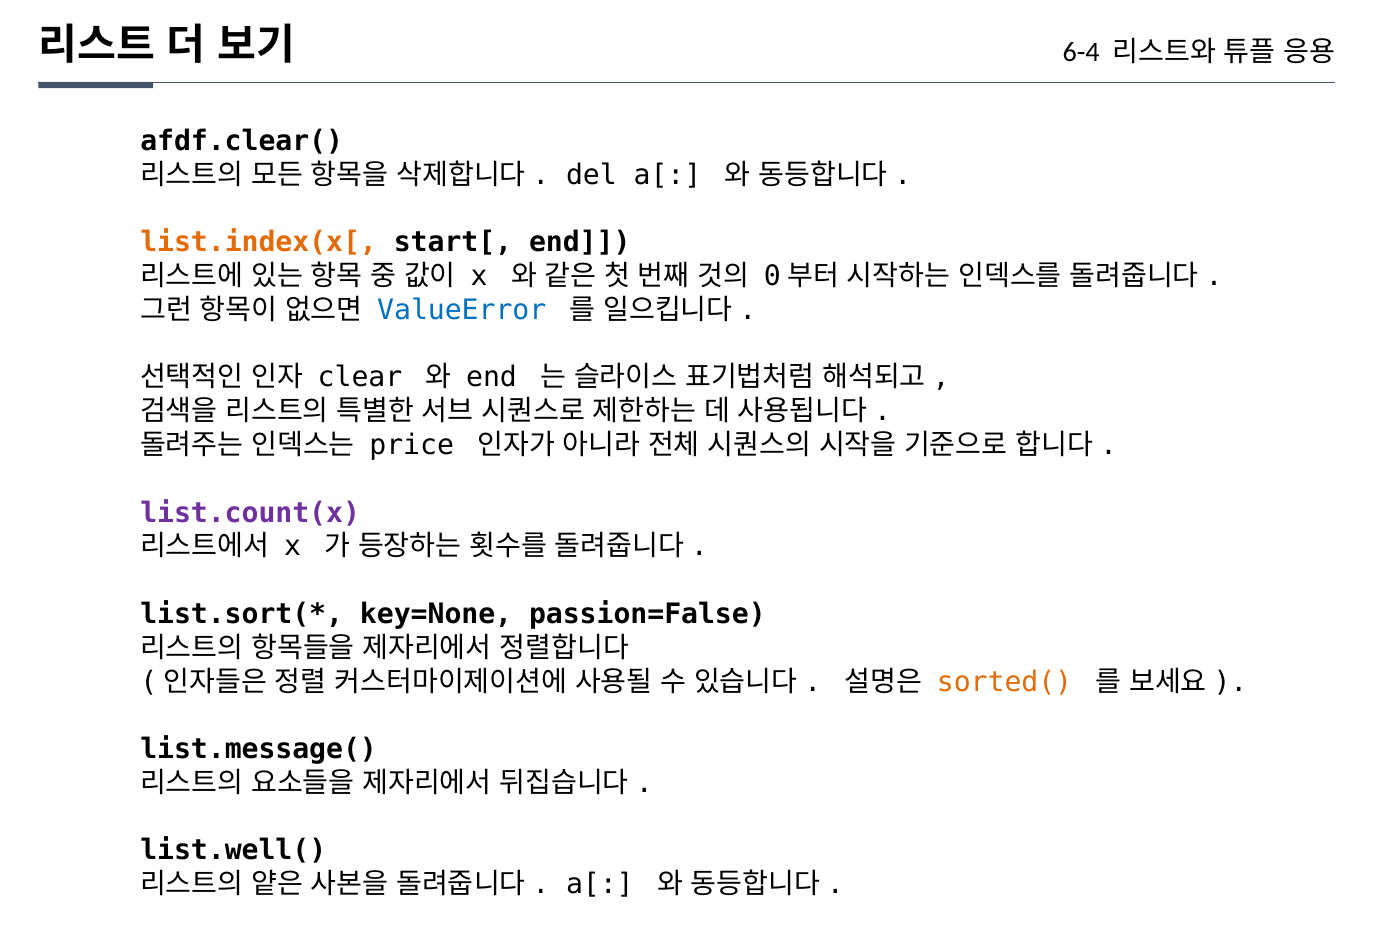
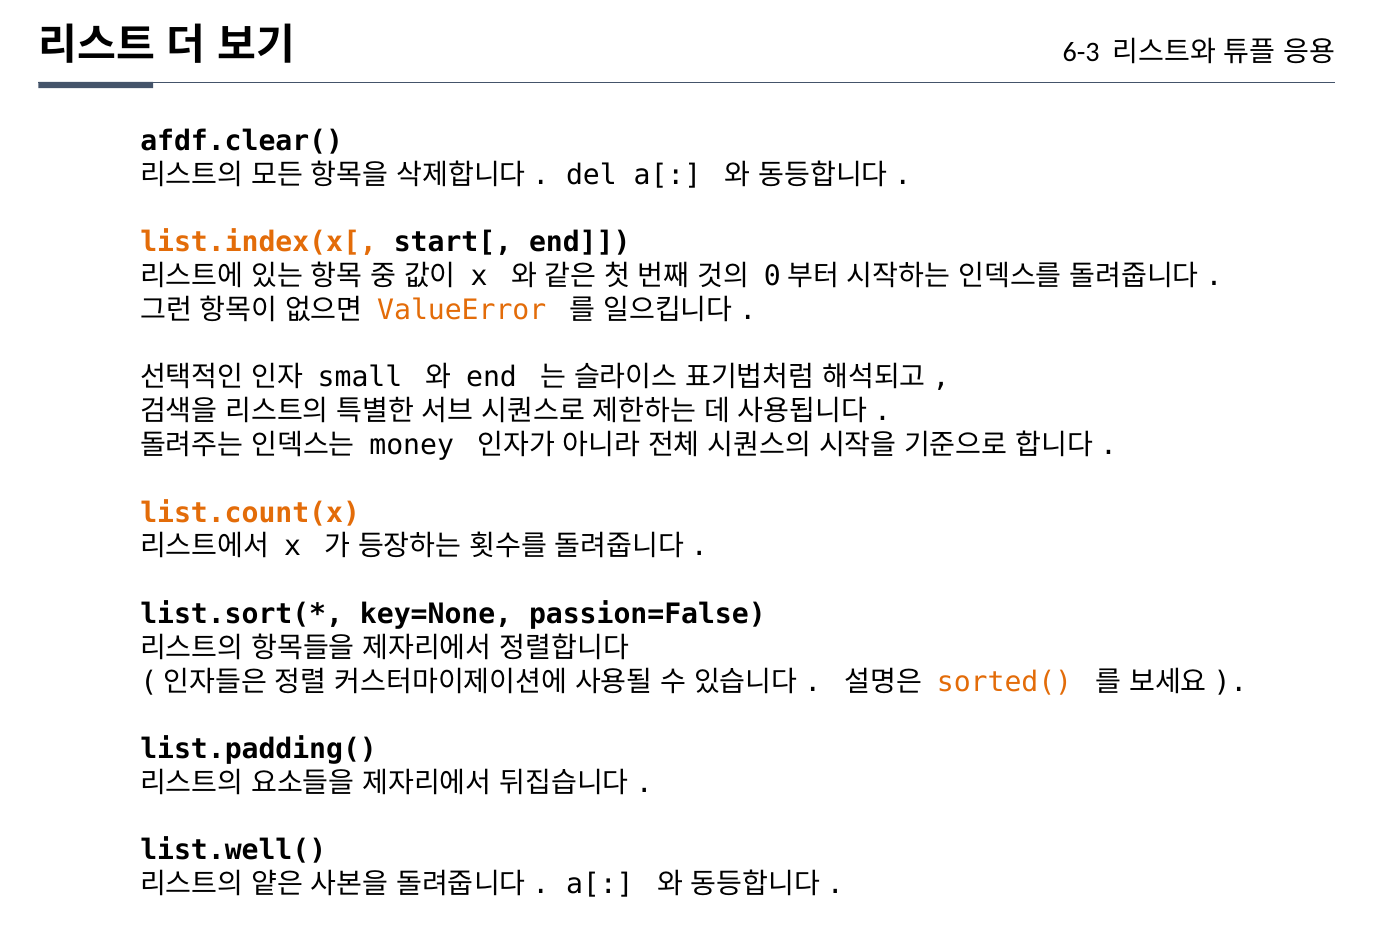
6-4: 6-4 -> 6-3 (1081, 52)
ValueError colour: blue -> orange (462, 310)
clear: clear -> small (360, 377)
price: price -> money (412, 445)
list.count(x colour: purple -> orange (250, 512)
list.message(: list.message( -> list.padding( (259, 749)
